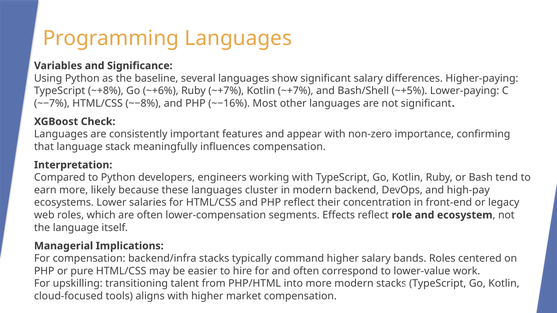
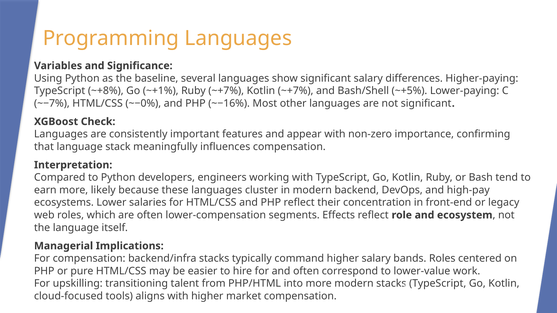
~+6%: ~+6% -> ~+1% (161, 91)
~−8%: ~−8% -> ~−0% (143, 103)
